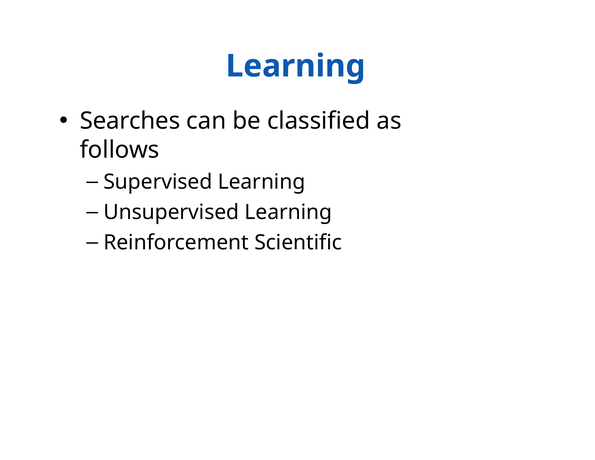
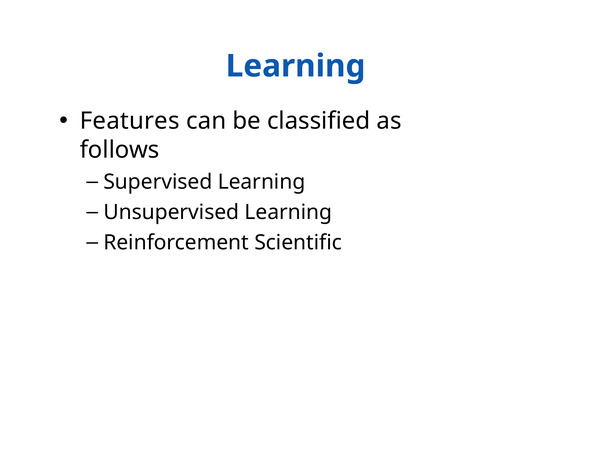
Searches: Searches -> Features (130, 121)
